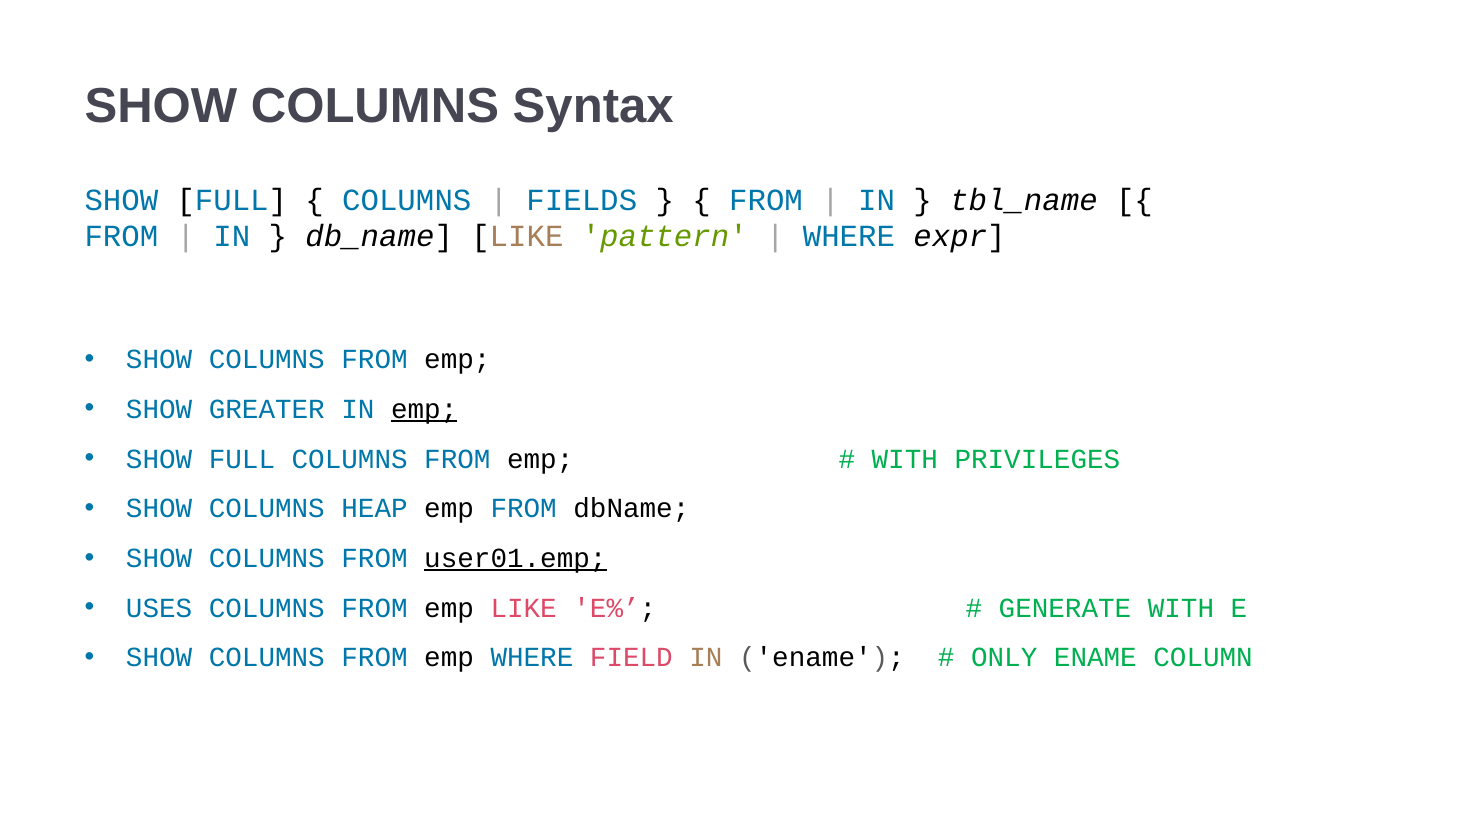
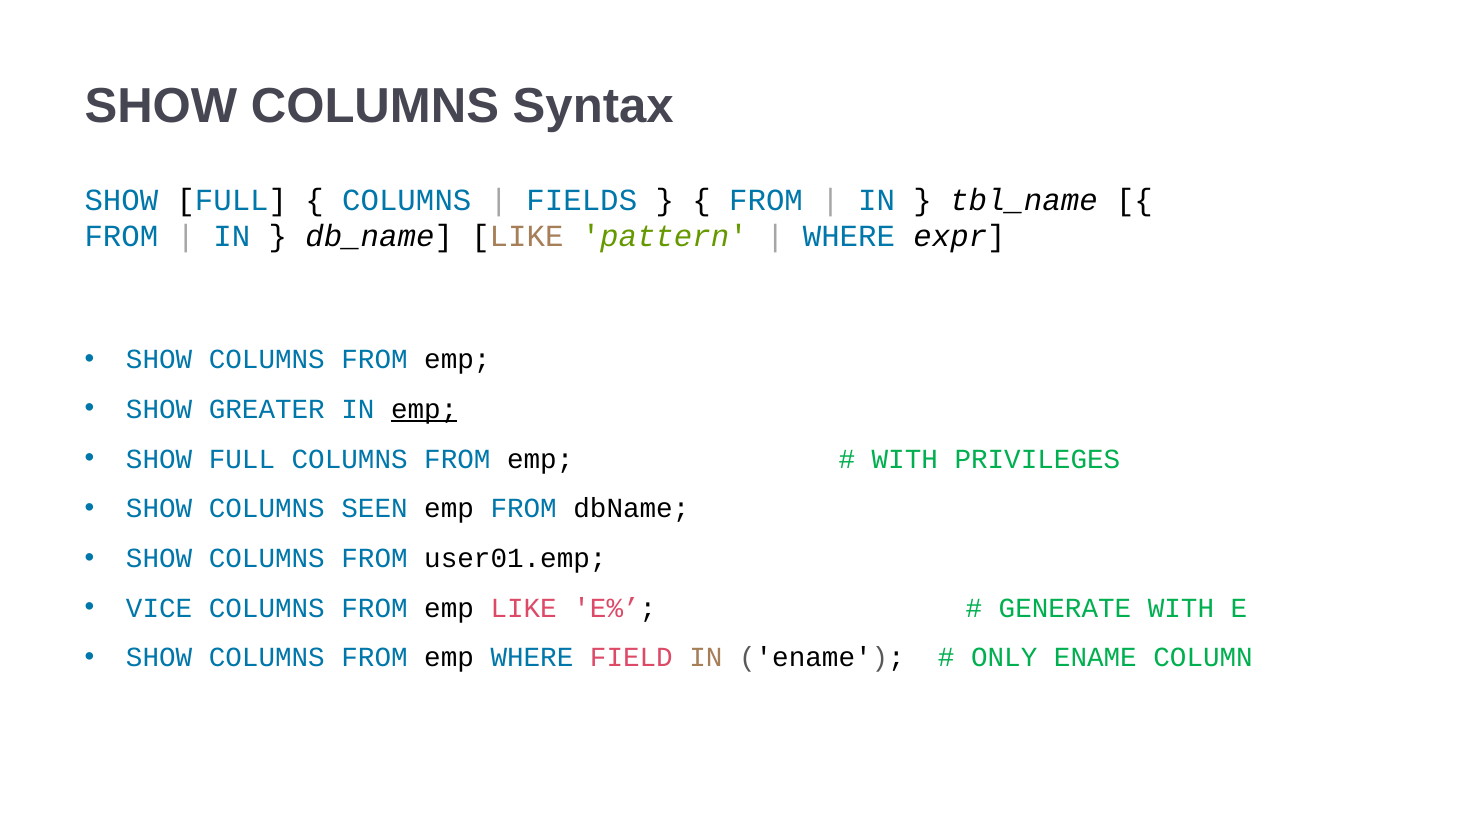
HEAP: HEAP -> SEEN (375, 508)
user01.emp underline: present -> none (515, 558)
USES: USES -> VICE (159, 608)
